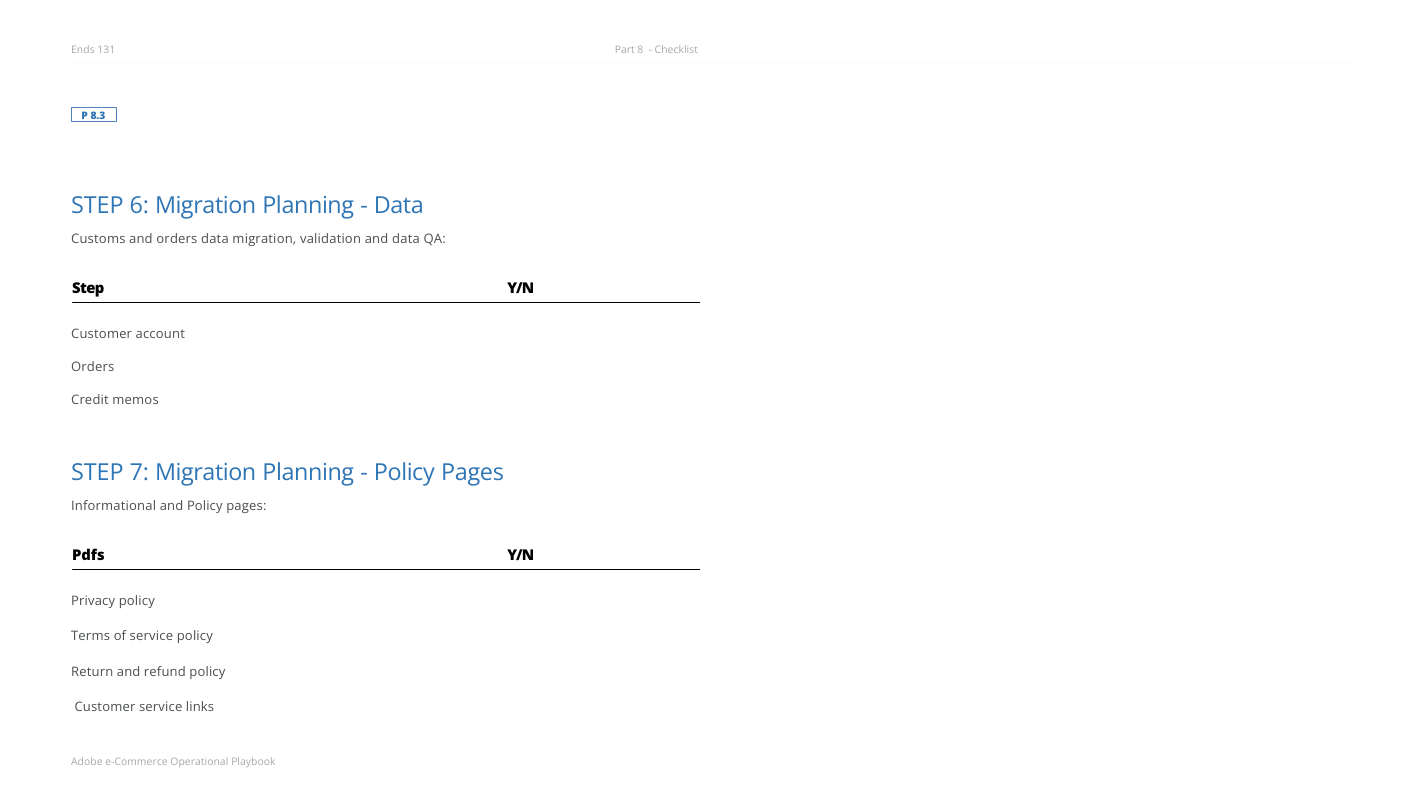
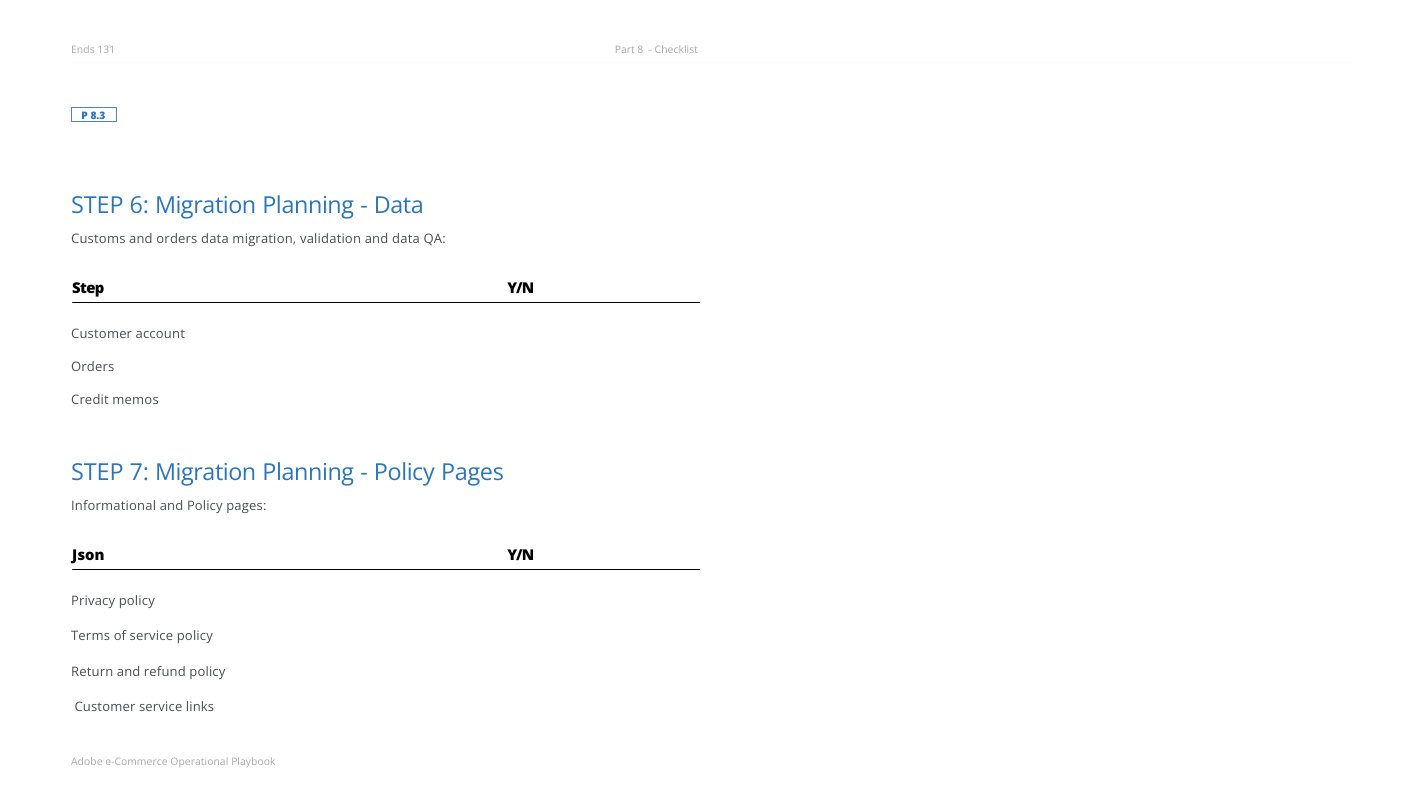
Pdfs: Pdfs -> Json (88, 556)
